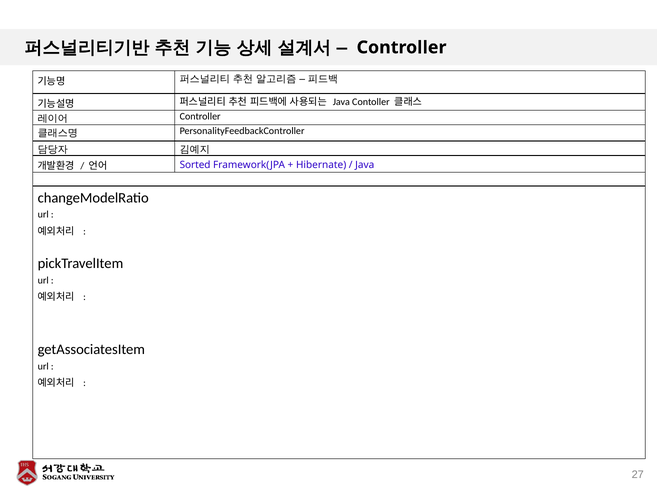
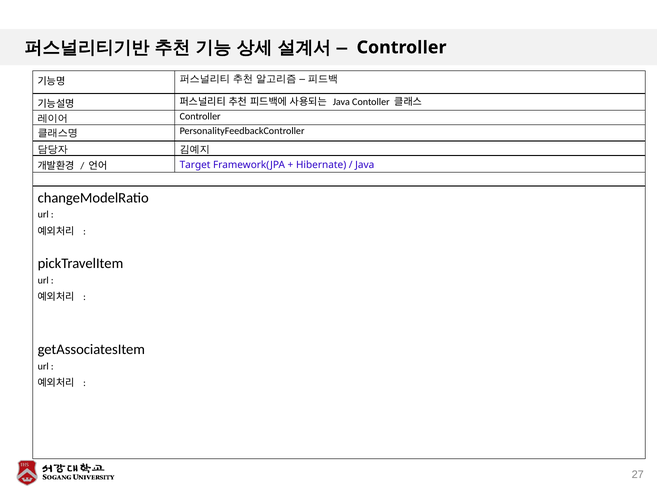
Sorted: Sorted -> Target (195, 165)
